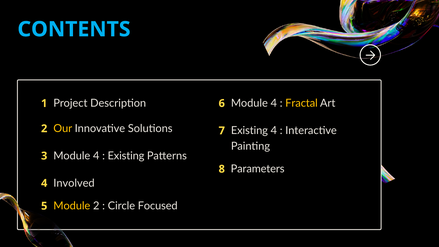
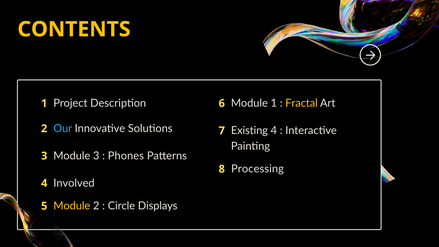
CONTENTS colour: light blue -> yellow (74, 29)
4: 4 -> 1 (274, 103)
Our colour: yellow -> light blue (63, 129)
4: 4 -> 3 (96, 156)
Existing: Existing -> Phones (126, 156)
Parameters: Parameters -> Processing (258, 169)
Focused: Focused -> Displays (158, 206)
